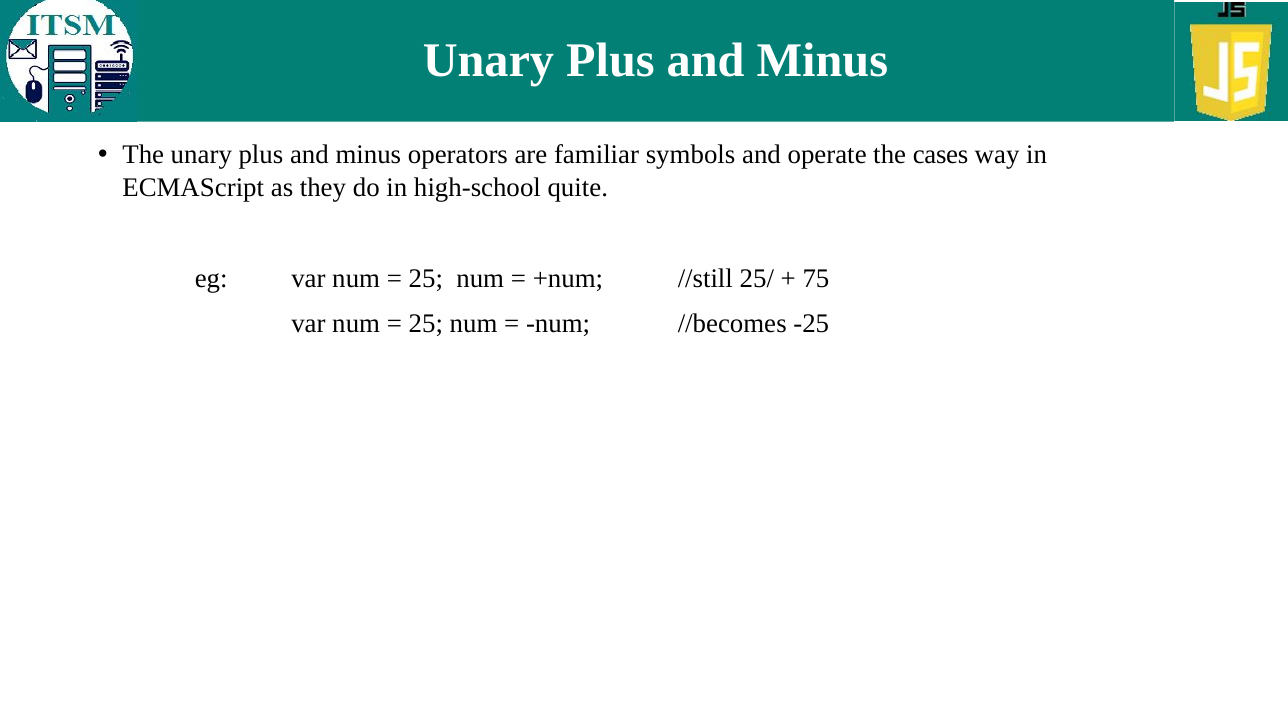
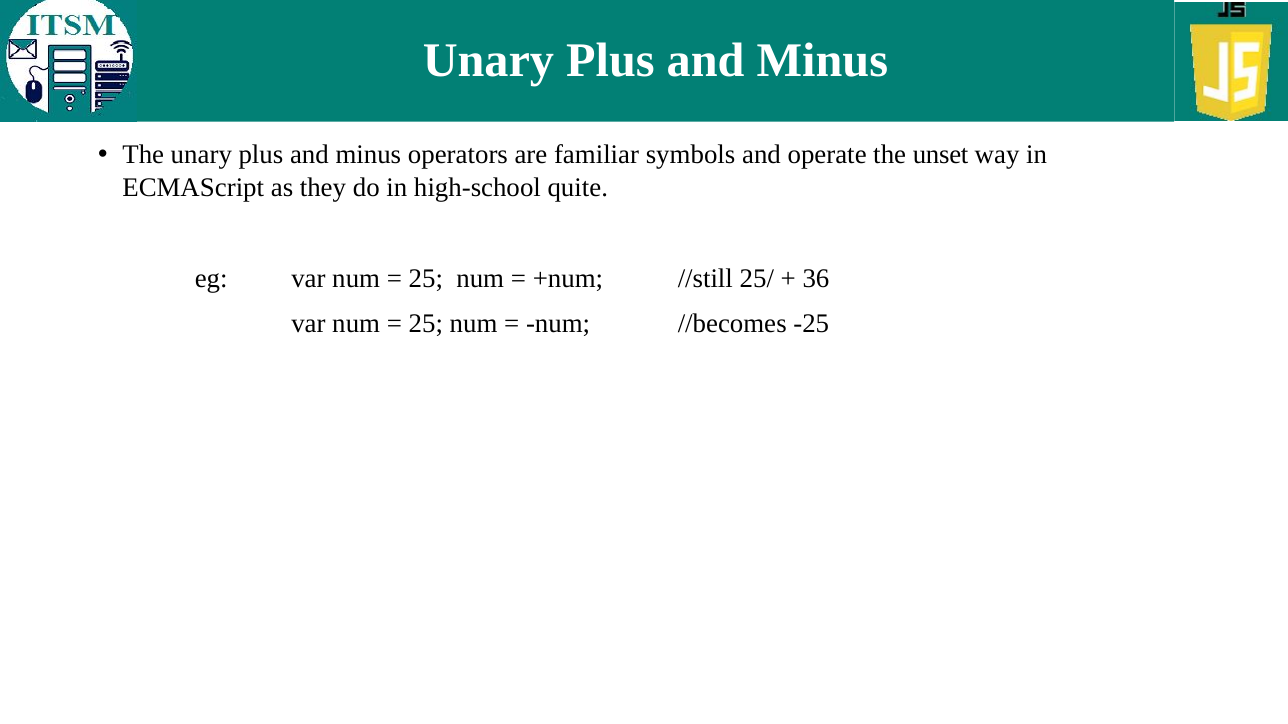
cases: cases -> unset (941, 155)
75: 75 -> 36 (816, 279)
